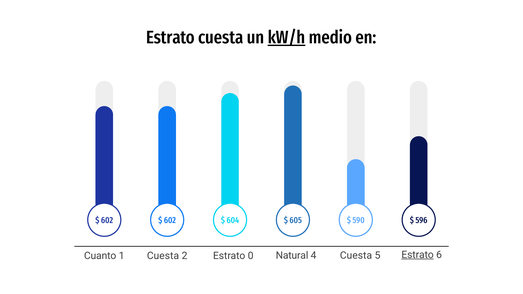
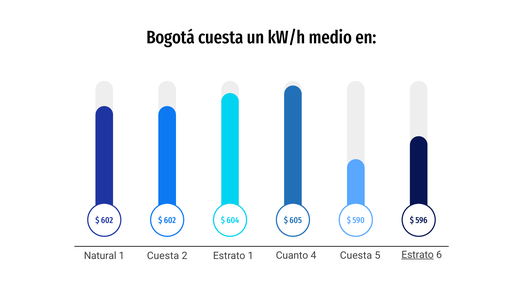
Estrato: Estrato -> Bogotá (171, 38)
kW/h underline: present -> none (286, 38)
Natural: Natural -> Cuanto (292, 256)
Cuanto: Cuanto -> Natural (100, 256)
Estrato 0: 0 -> 1 (251, 256)
